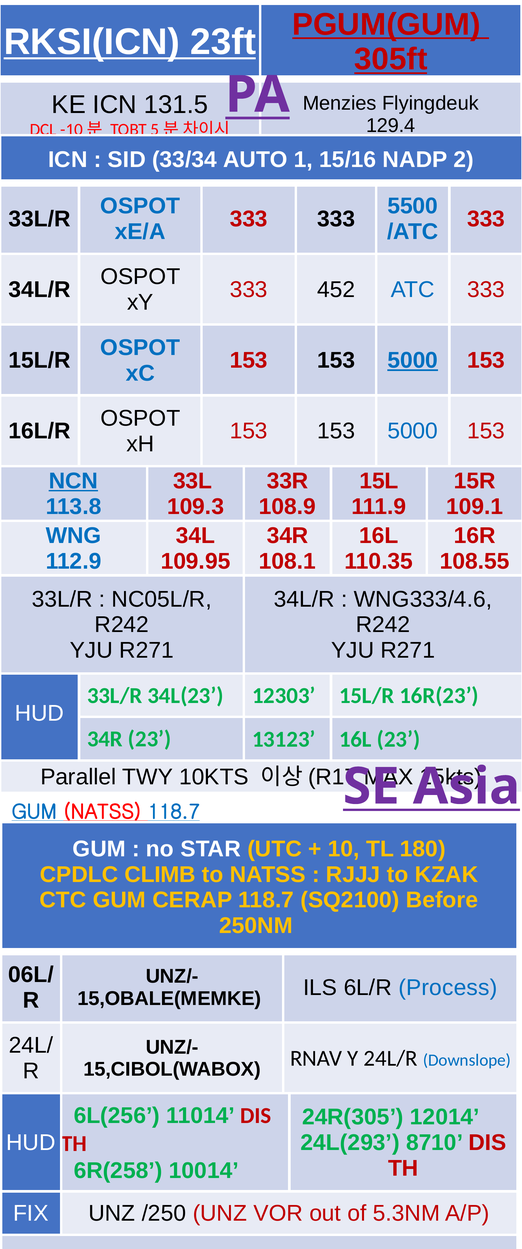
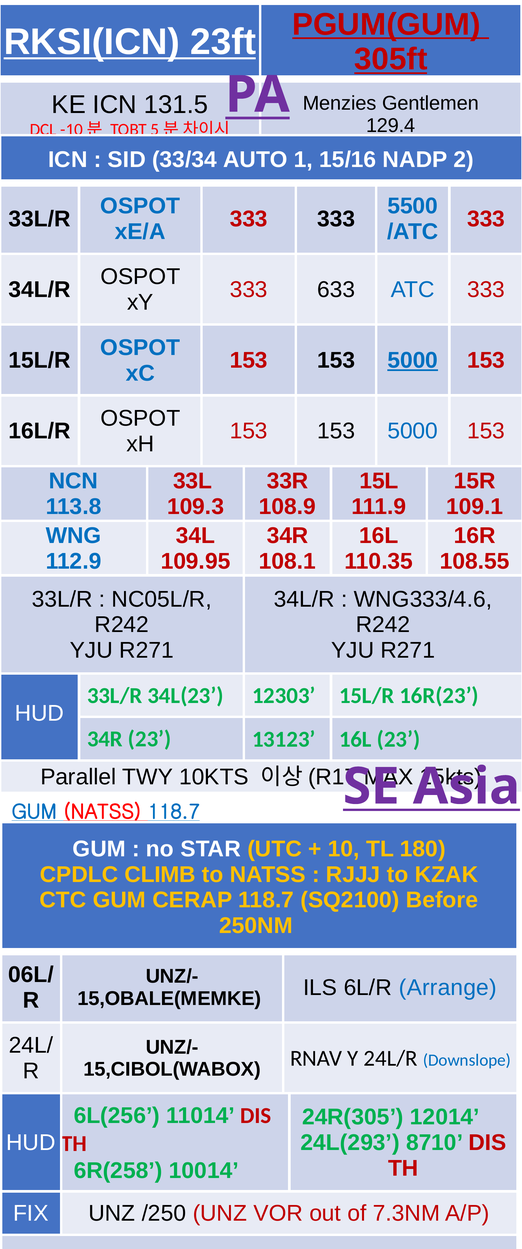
Flyingdeuk: Flyingdeuk -> Gentlemen (430, 103)
452: 452 -> 633 (336, 290)
NCN underline: present -> none (73, 481)
Process: Process -> Arrange (448, 988)
5.3NM: 5.3NM -> 7.3NM (406, 1213)
